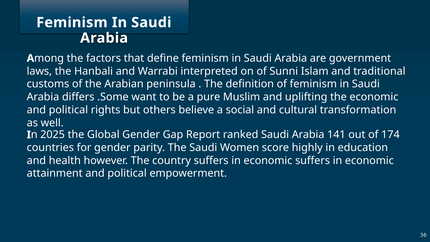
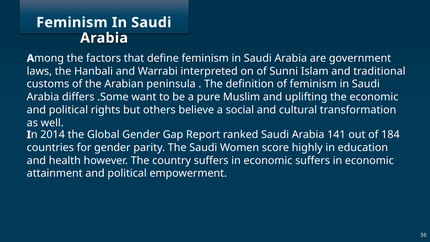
2025: 2025 -> 2014 (53, 135)
174: 174 -> 184 (390, 135)
